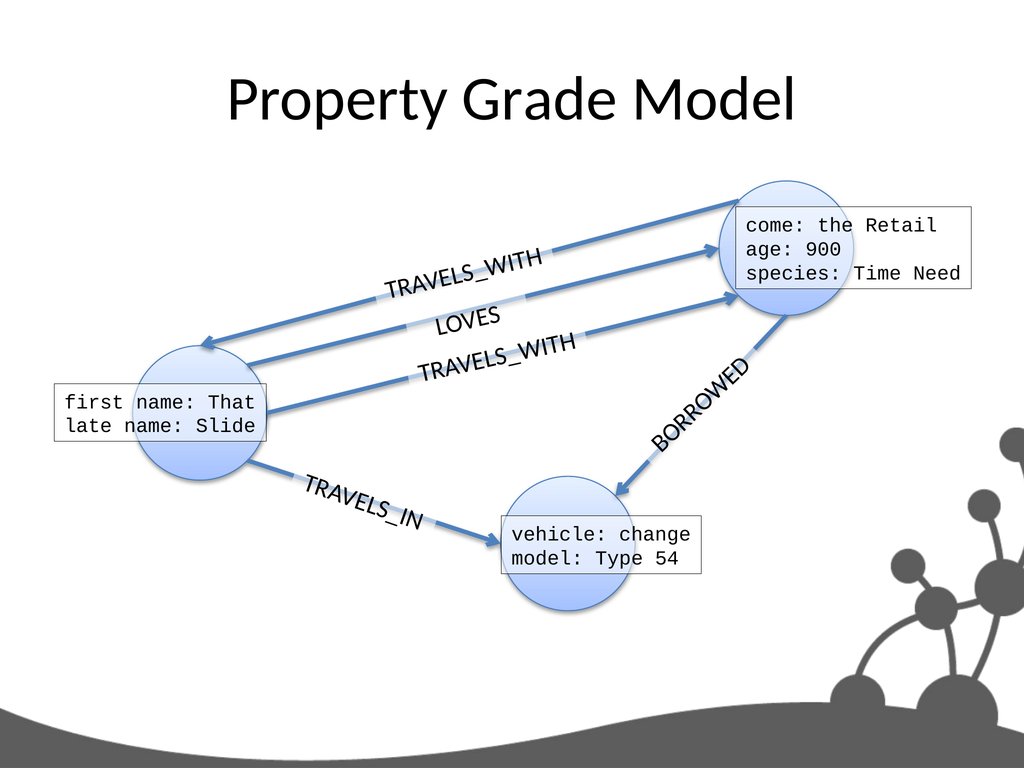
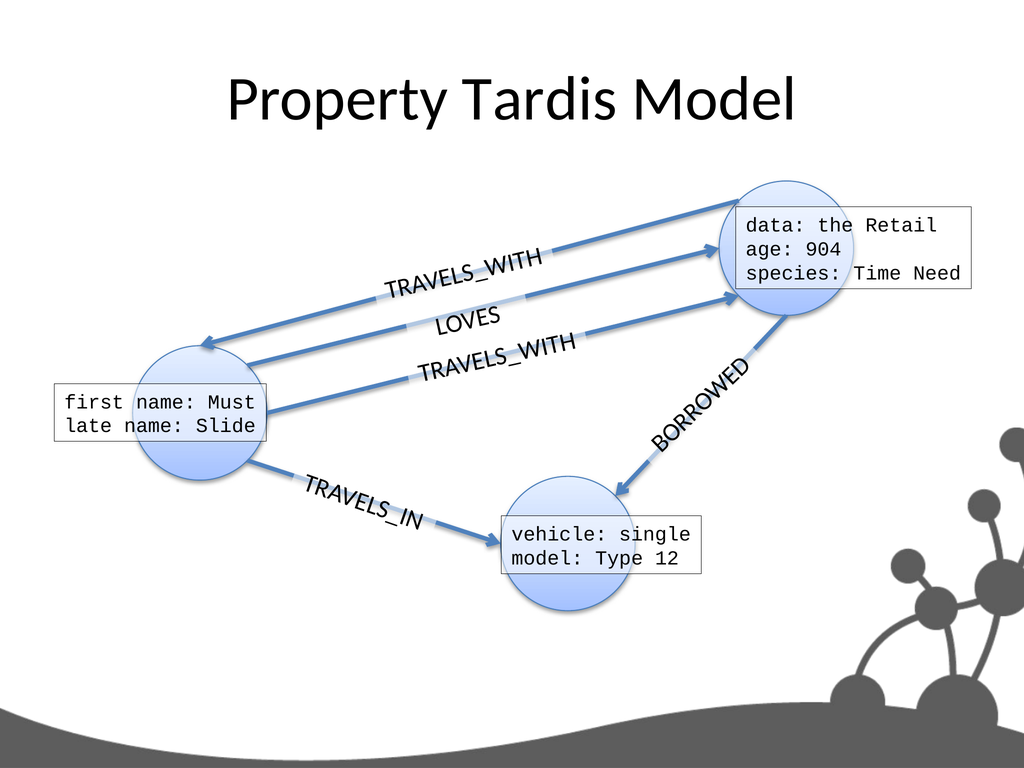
Grade: Grade -> Tardis (540, 99)
come: come -> data (776, 225)
900: 900 -> 904 (823, 249)
That: That -> Must (232, 402)
change: change -> single (655, 534)
54: 54 -> 12 (667, 558)
